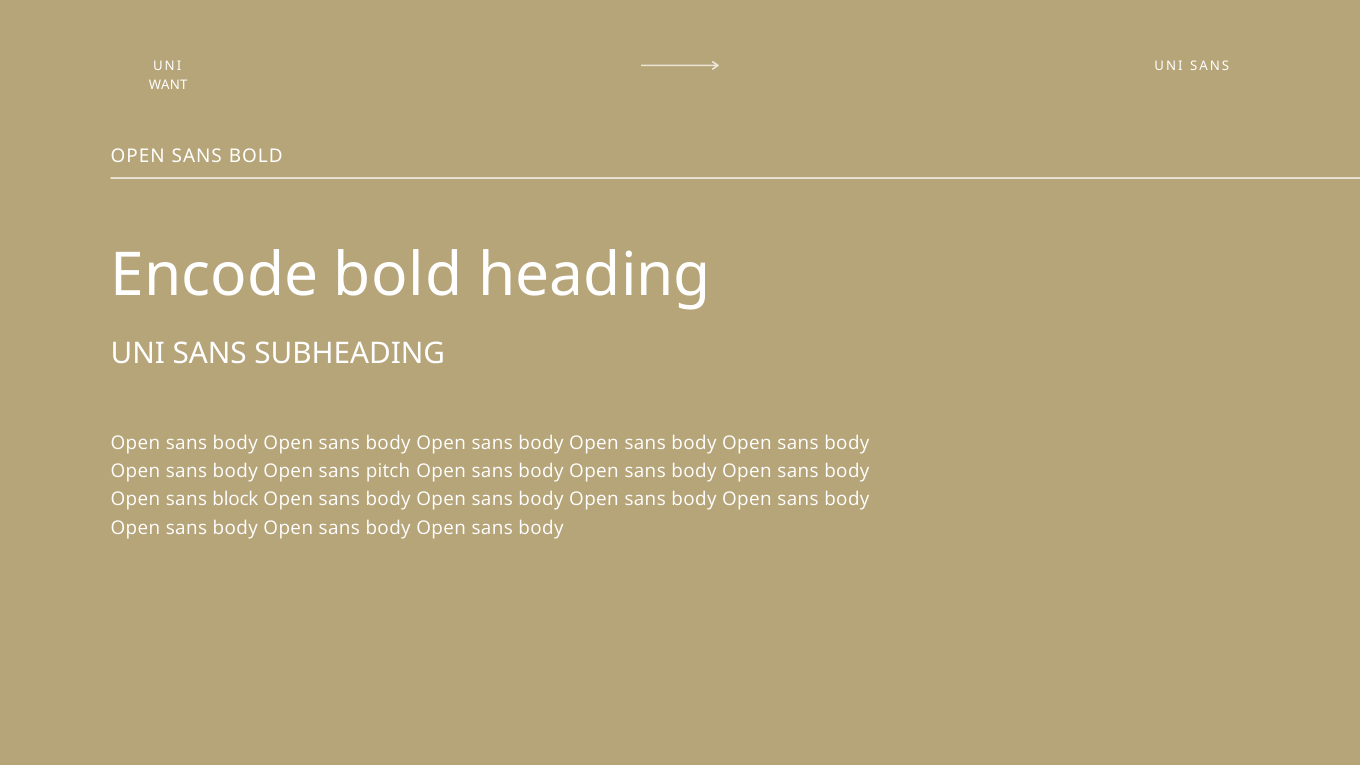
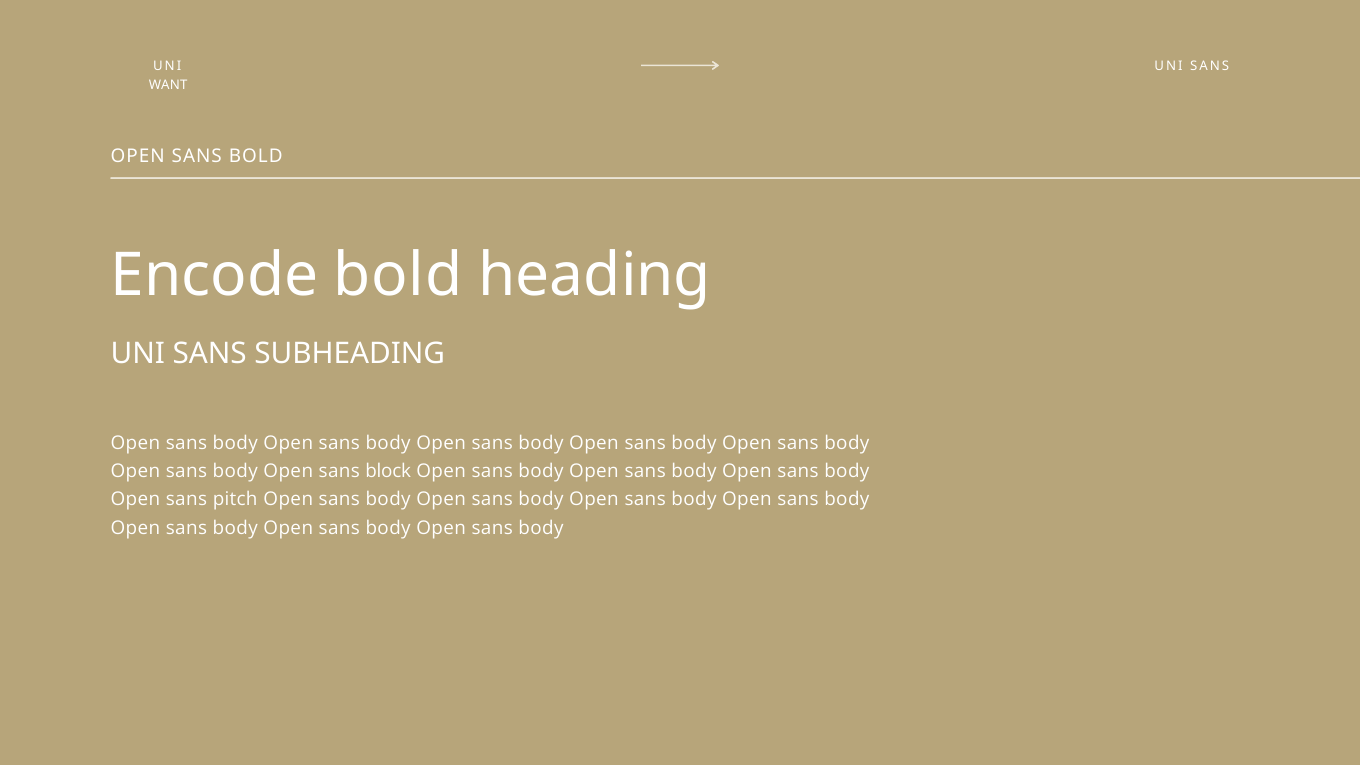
pitch: pitch -> block (388, 471)
block: block -> pitch (235, 500)
